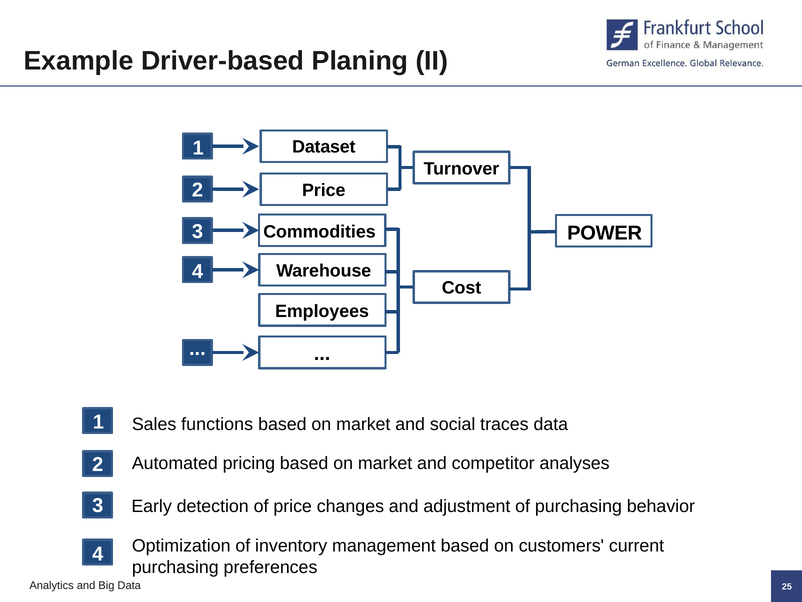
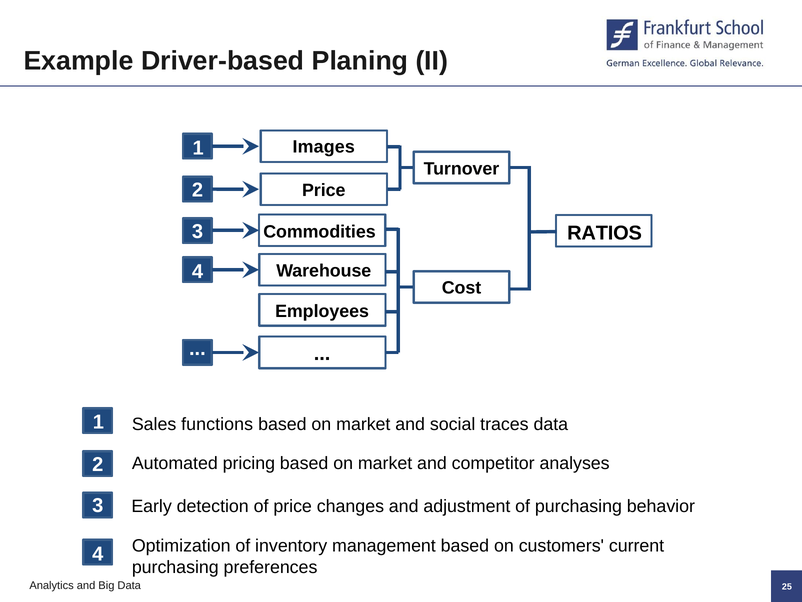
Dataset: Dataset -> Images (324, 147)
POWER: POWER -> RATIOS (605, 233)
